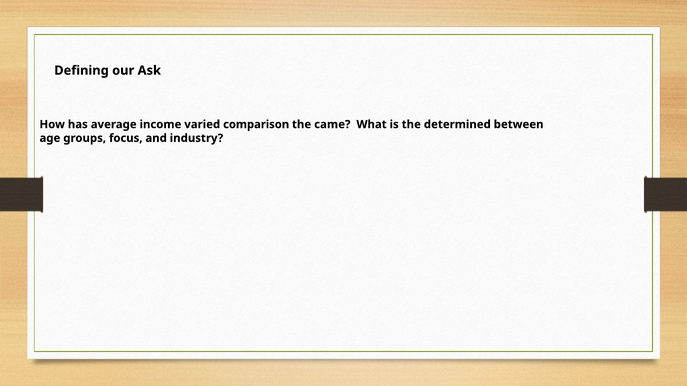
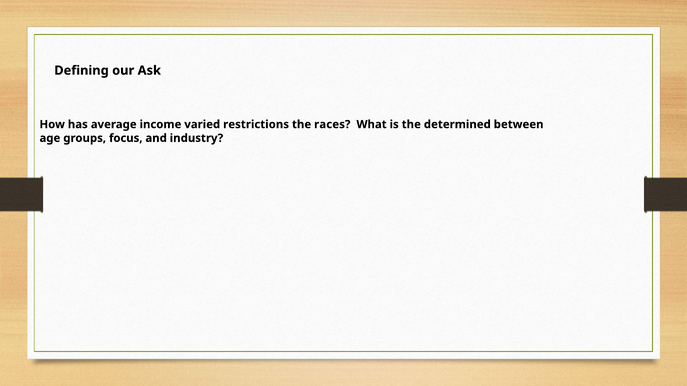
comparison: comparison -> restrictions (256, 125)
came: came -> races (332, 125)
